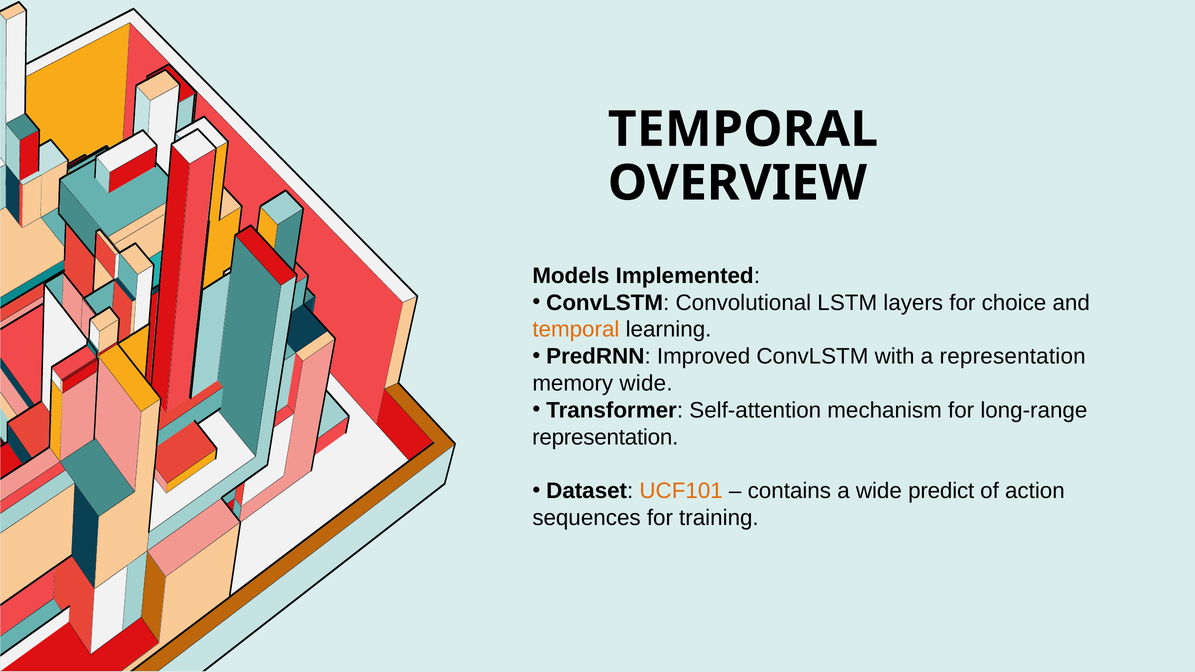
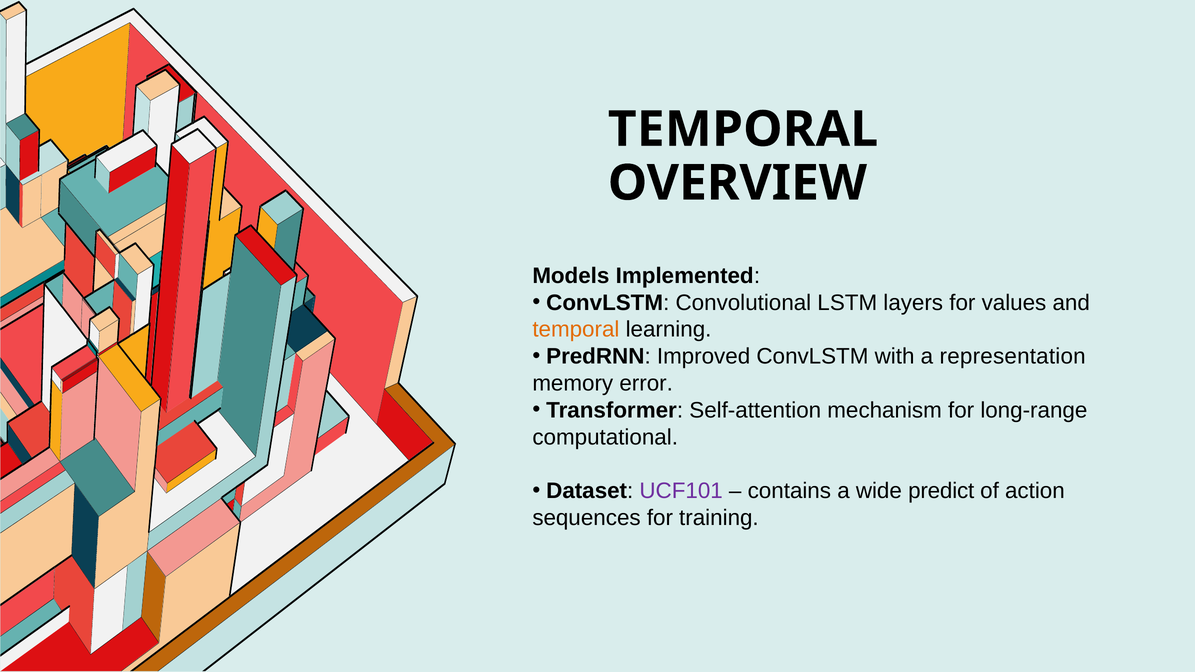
choice: choice -> values (1014, 303)
memory wide: wide -> error (646, 383)
representation: representation -> computational (605, 437)
UCF101 colour: orange -> purple (681, 491)
